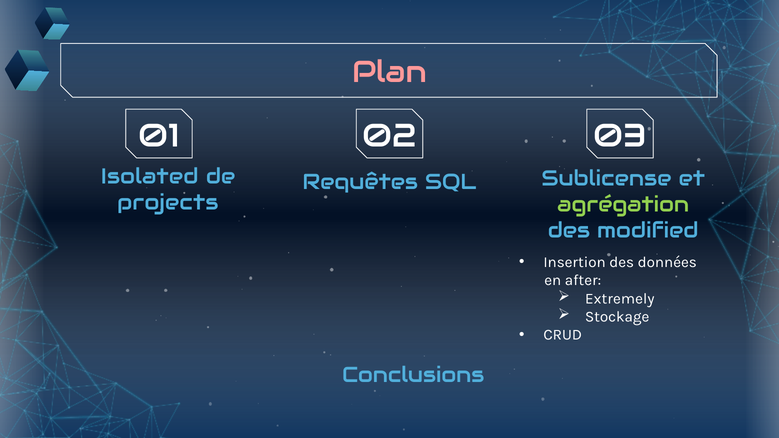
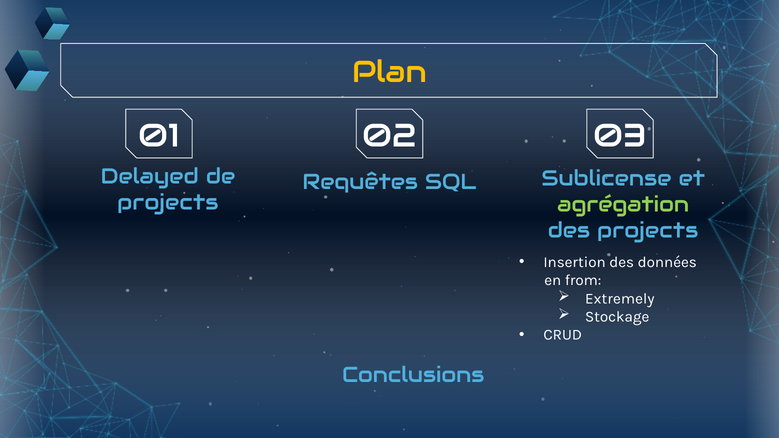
Plan colour: pink -> yellow (389, 73)
Isolated: Isolated -> Delayed (150, 177)
des modified: modified -> projects (648, 231)
after: after -> from (583, 281)
